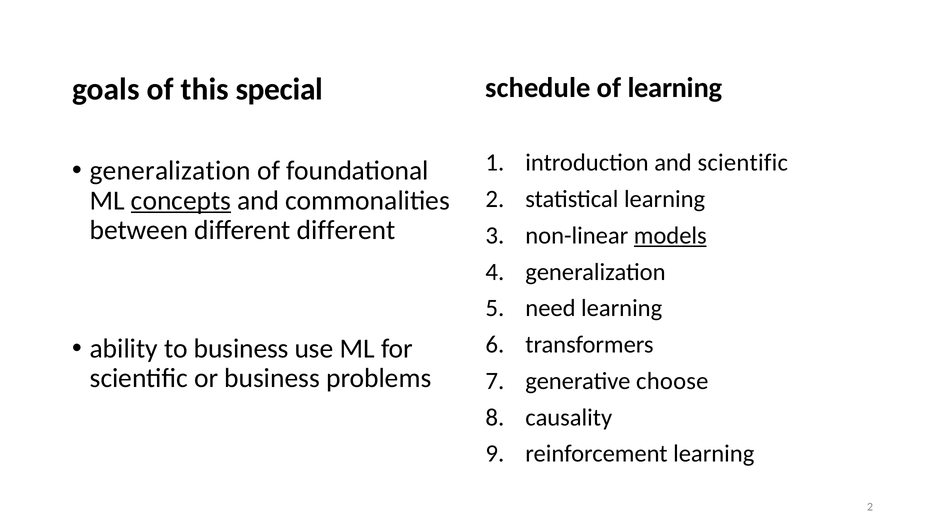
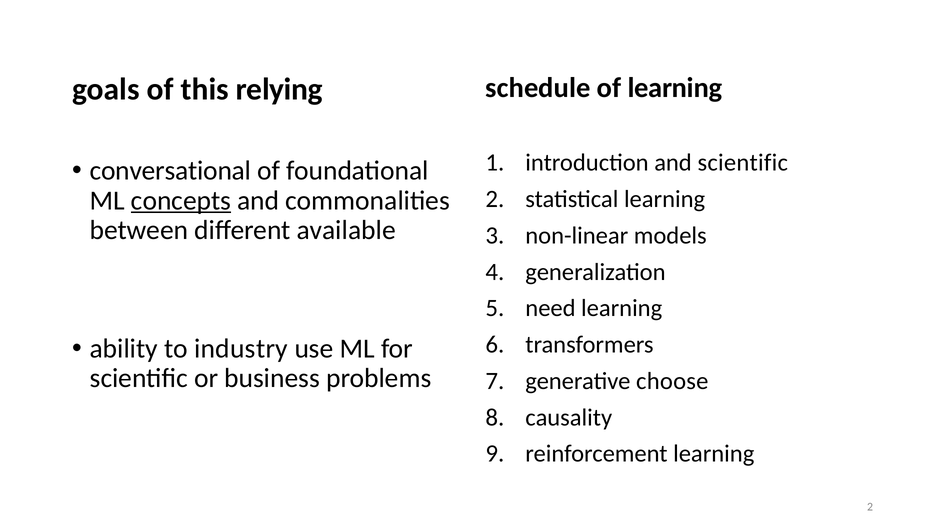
special: special -> relying (279, 90)
generalization: generalization -> conversational (170, 171)
different different: different -> available (346, 230)
models underline: present -> none (670, 236)
to business: business -> industry (241, 349)
